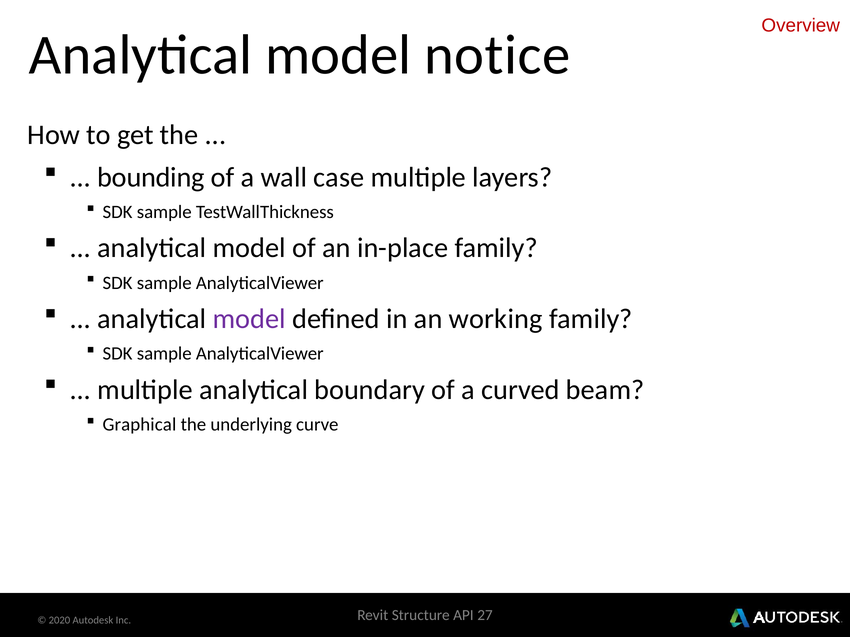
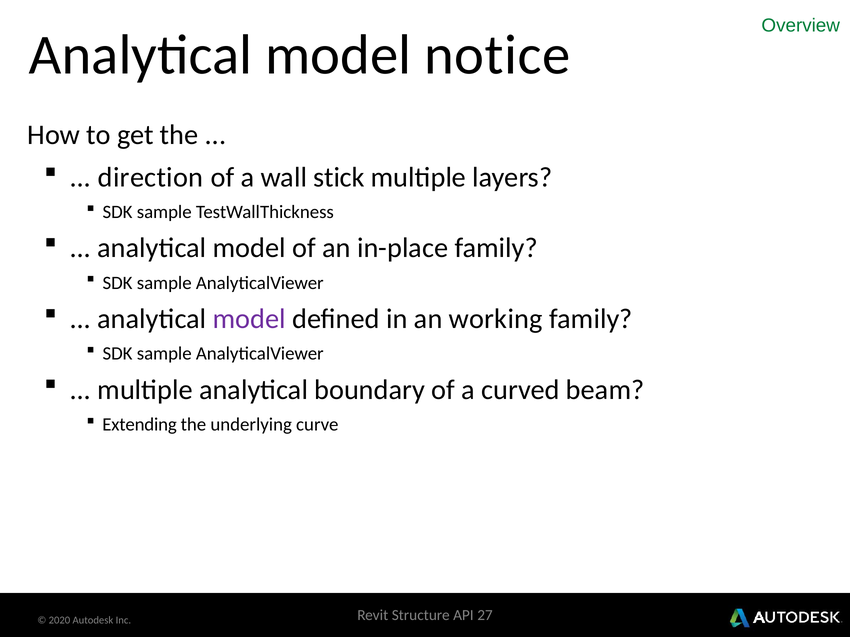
Overview colour: red -> green (801, 25)
bounding: bounding -> direction (151, 177)
case: case -> stick (339, 177)
Graphical: Graphical -> Extending (140, 425)
